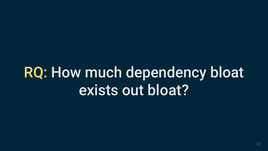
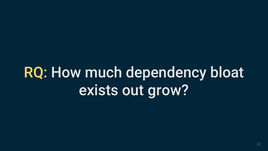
out bloat: bloat -> grow (168, 90)
